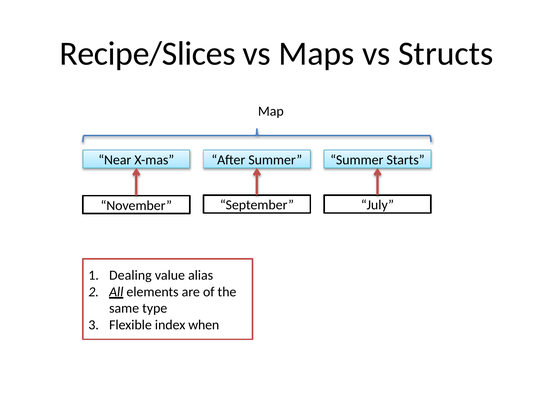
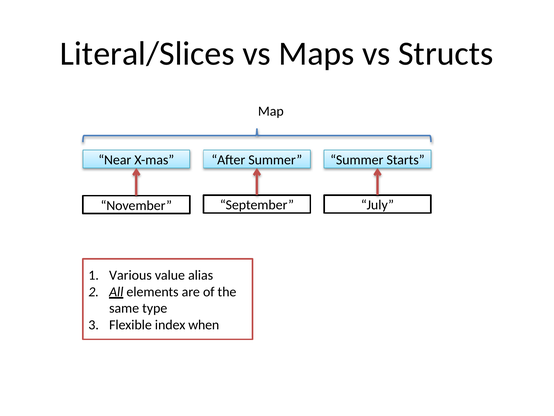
Recipe/Slices: Recipe/Slices -> Literal/Slices (147, 54)
Dealing: Dealing -> Various (130, 275)
